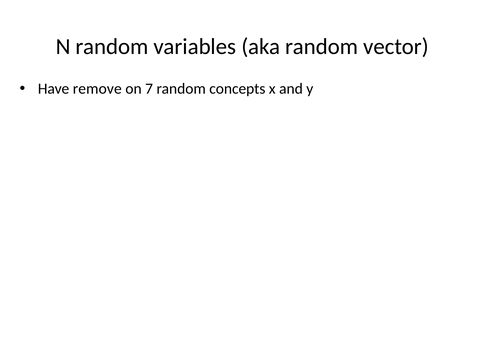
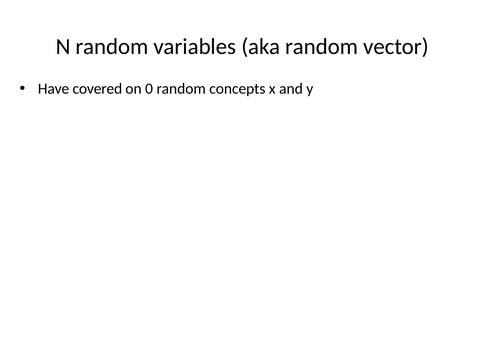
remove: remove -> covered (97, 89)
7: 7 -> 0 (149, 89)
